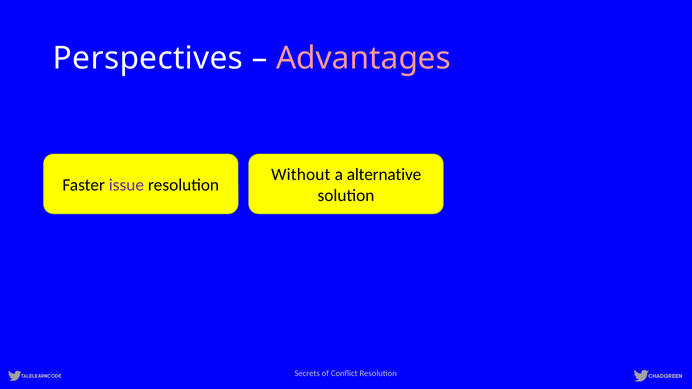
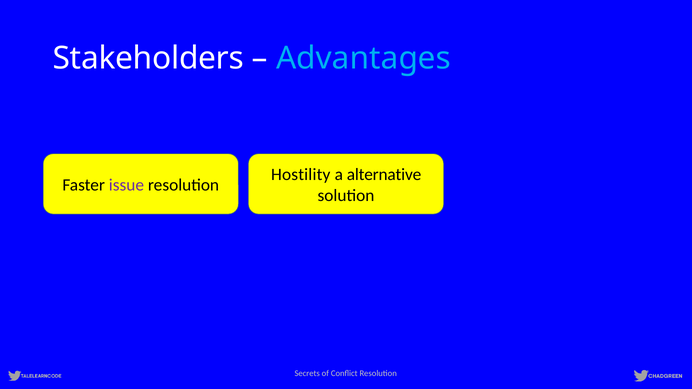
Perspectives: Perspectives -> Stakeholders (148, 58)
Advantages colour: pink -> light blue (364, 58)
Without: Without -> Hostility (301, 175)
